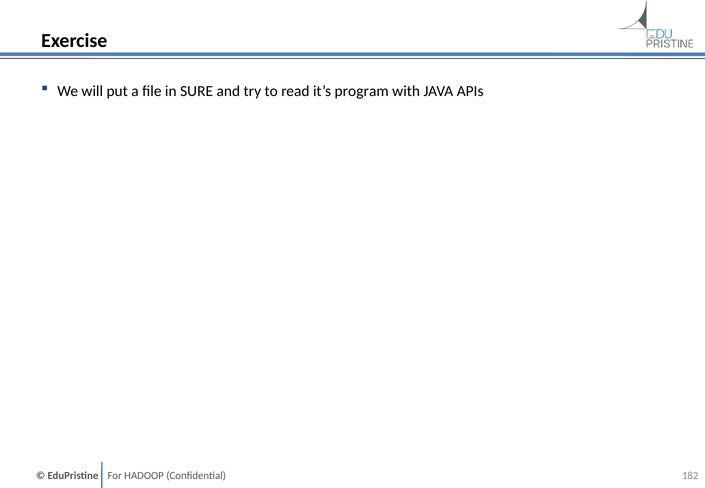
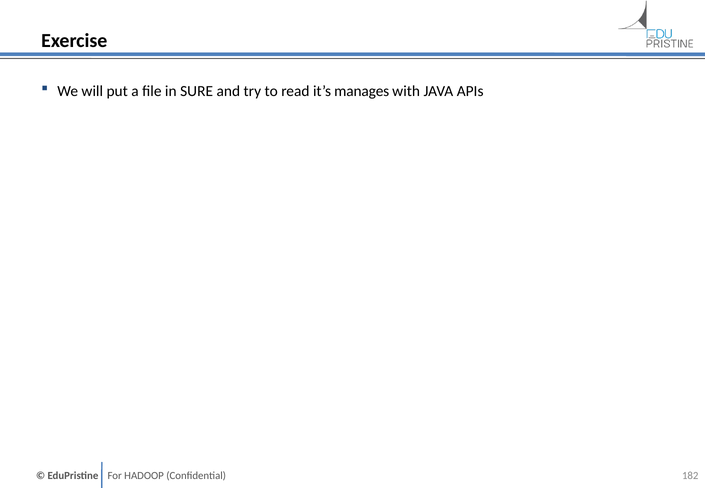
program: program -> manages (362, 91)
